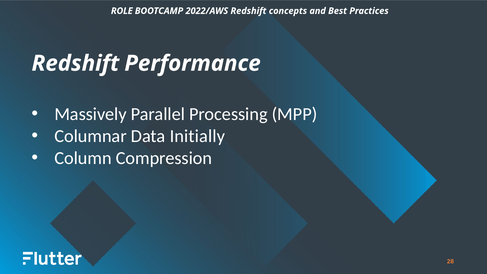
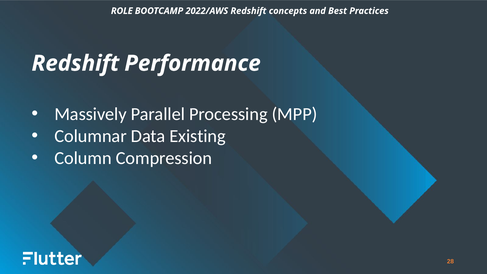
Initially: Initially -> Existing (198, 136)
